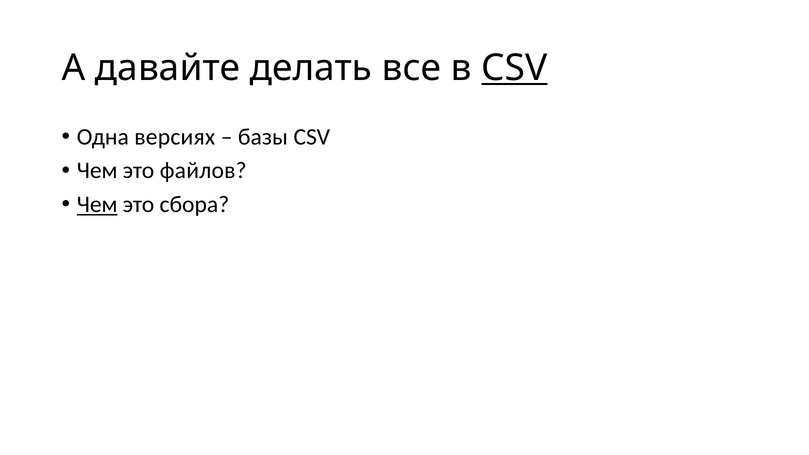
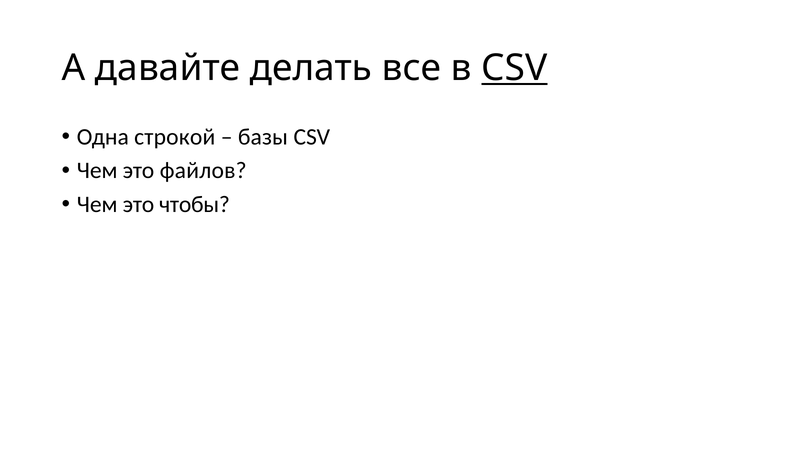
версиях: версиях -> строкой (175, 137)
Чем underline: present -> none (97, 205)
сбора: сбора -> чтобы (194, 205)
